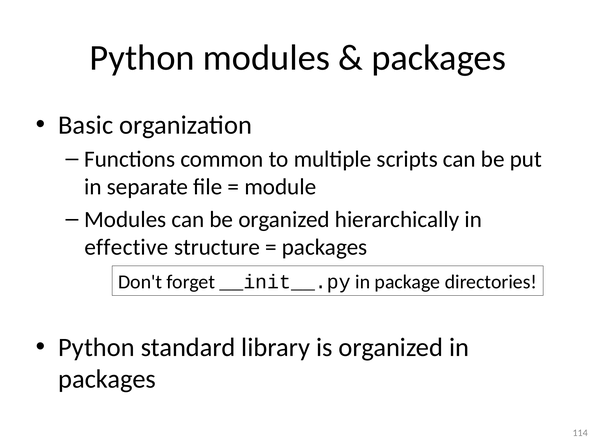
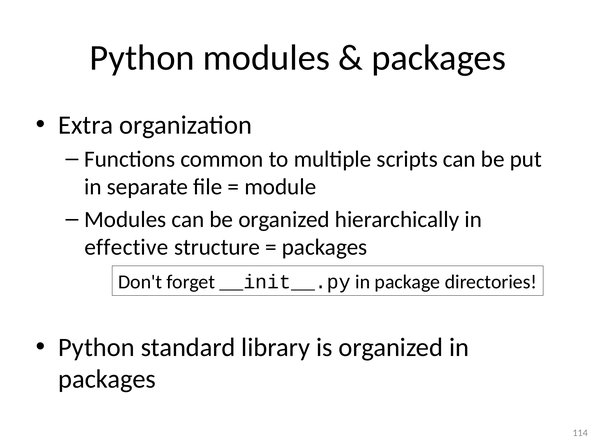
Basic: Basic -> Extra (86, 125)
